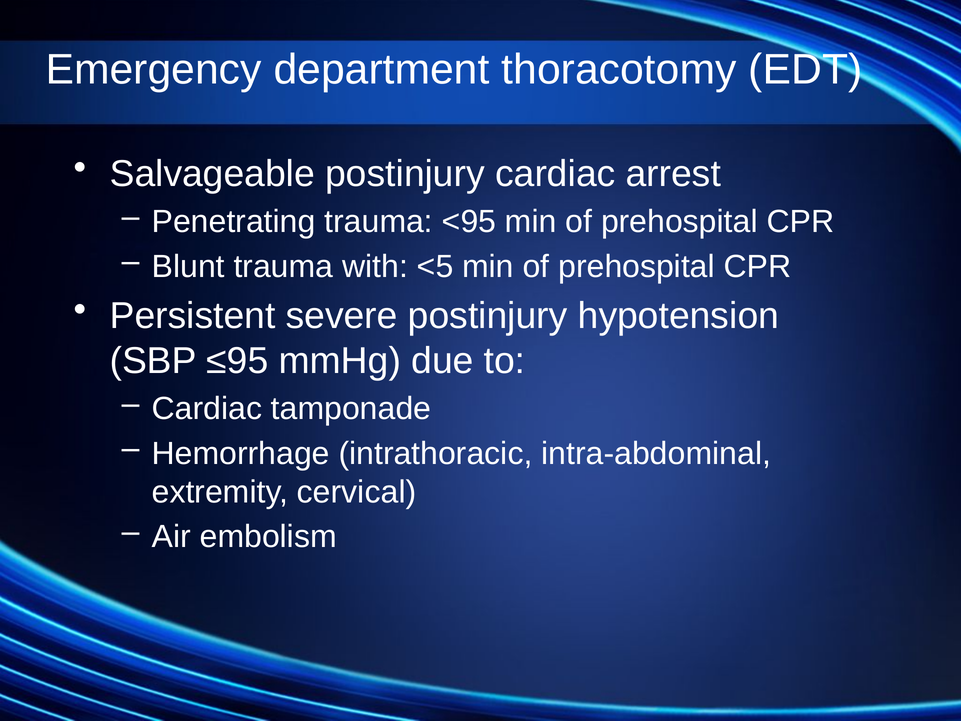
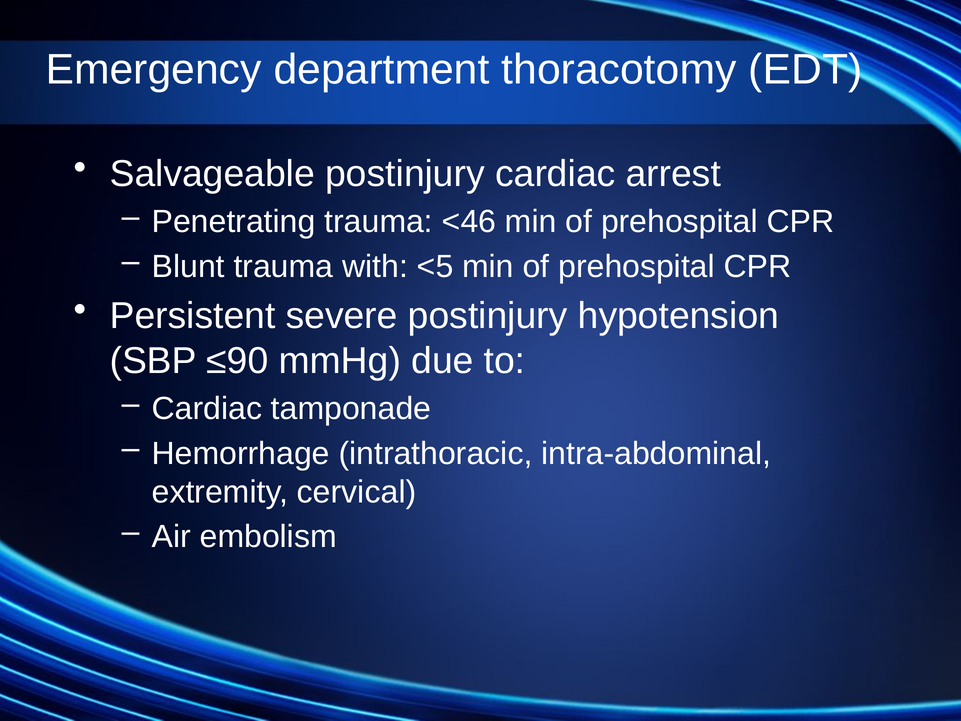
<95: <95 -> <46 (469, 222)
≤95: ≤95 -> ≤90 (237, 361)
